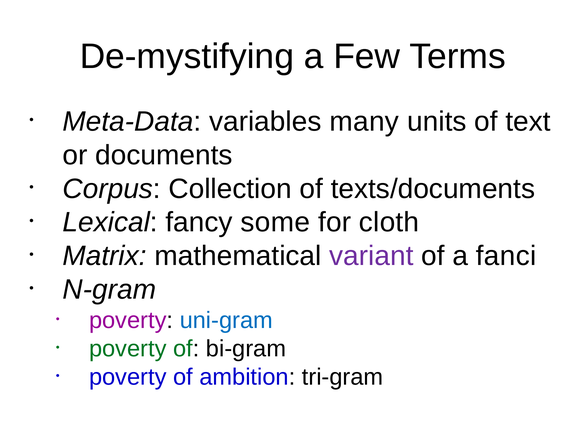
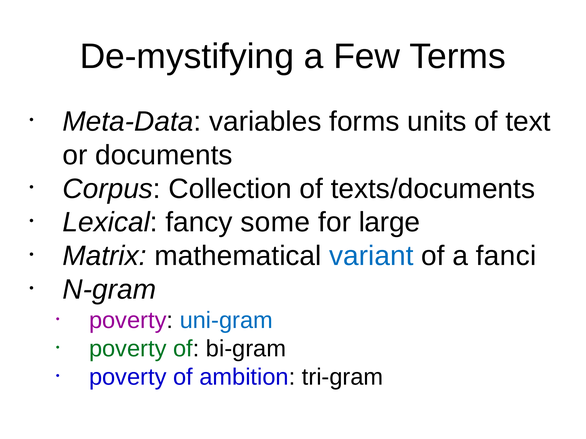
many: many -> forms (364, 122)
cloth: cloth -> large (389, 223)
variant colour: purple -> blue (371, 256)
